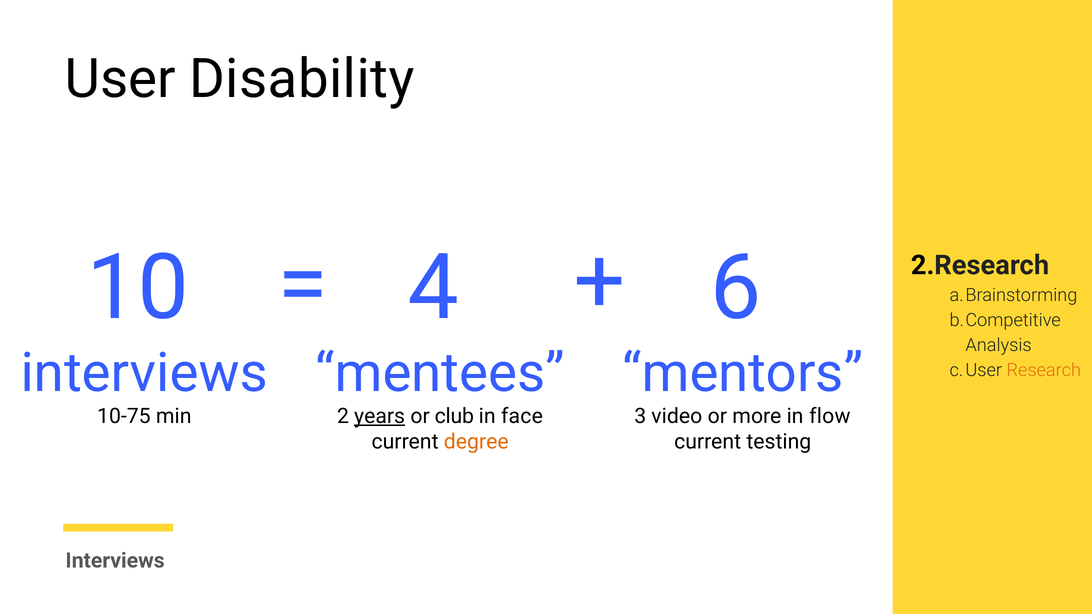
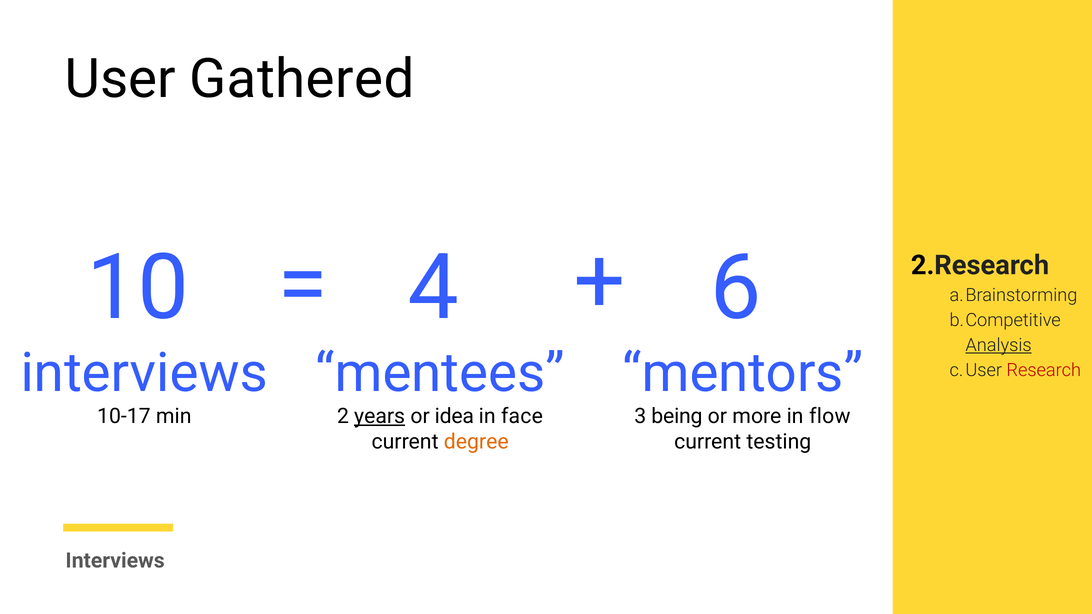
Disability: Disability -> Gathered (302, 79)
Analysis underline: none -> present (999, 345)
Research colour: orange -> red (1044, 371)
10-75: 10-75 -> 10-17 (124, 416)
club: club -> idea (454, 416)
video: video -> being (677, 416)
